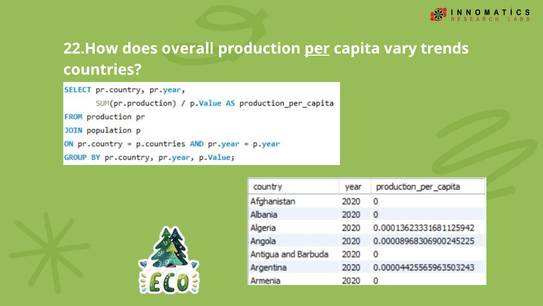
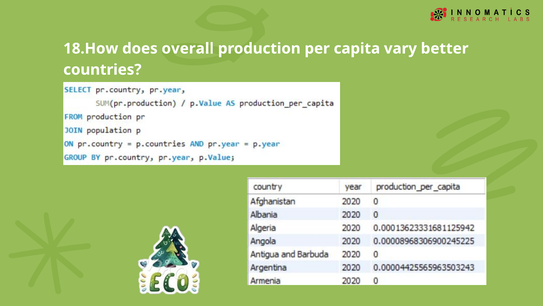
22.How: 22.How -> 18.How (91, 48)
per underline: present -> none (317, 48)
trends: trends -> better (445, 48)
